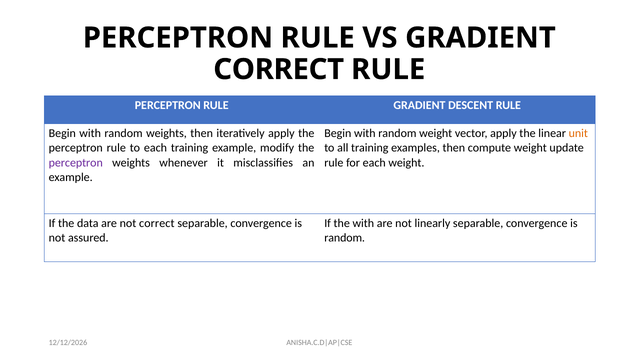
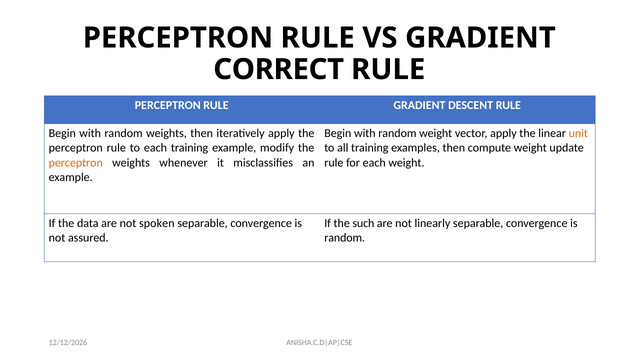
perceptron colour: purple -> orange (76, 163)
not correct: correct -> spoken (157, 224)
the with: with -> such (363, 224)
